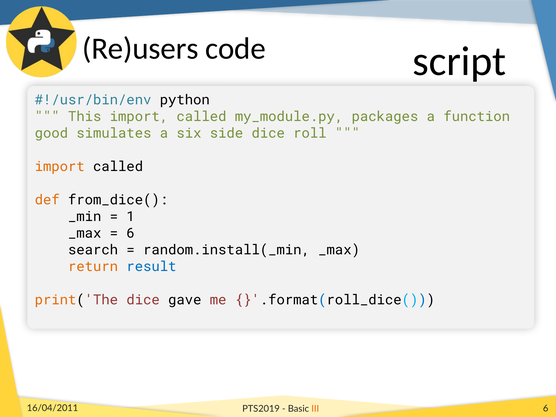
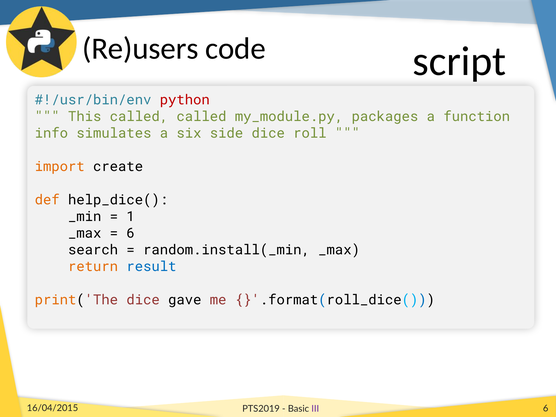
python colour: black -> red (185, 100)
This import: import -> called (139, 116)
good: good -> info (51, 133)
called: called -> create (118, 167)
from_dice(: from_dice( -> help_dice( (118, 200)
16/04/2011: 16/04/2011 -> 16/04/2015 (52, 408)
III colour: orange -> purple (315, 409)
